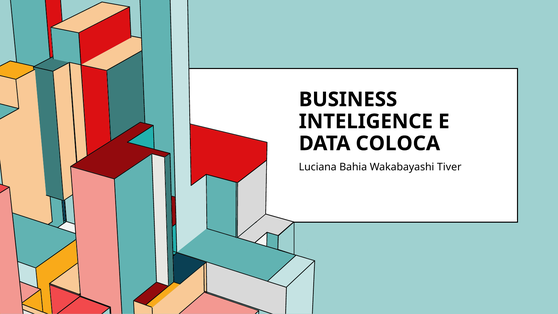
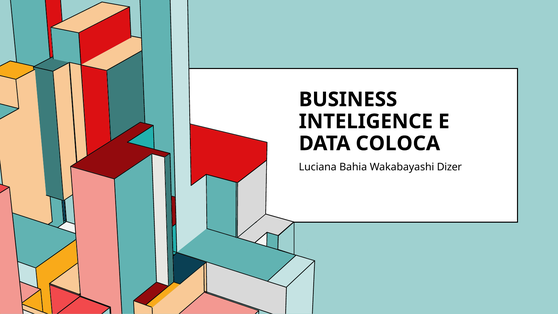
Tiver: Tiver -> Dizer (449, 167)
